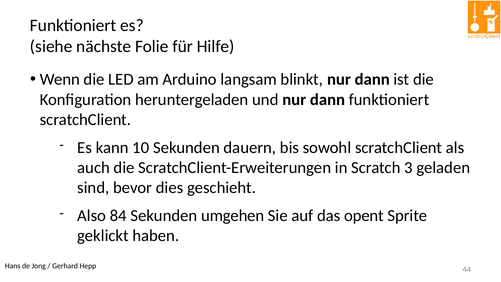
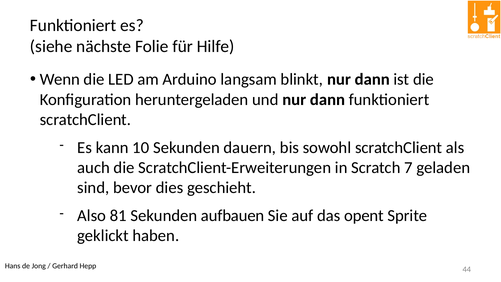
3: 3 -> 7 (408, 167)
84: 84 -> 81 (118, 215)
umgehen: umgehen -> aufbauen (233, 215)
